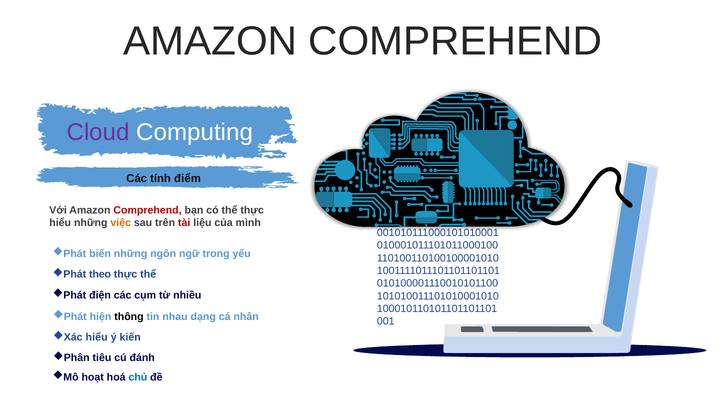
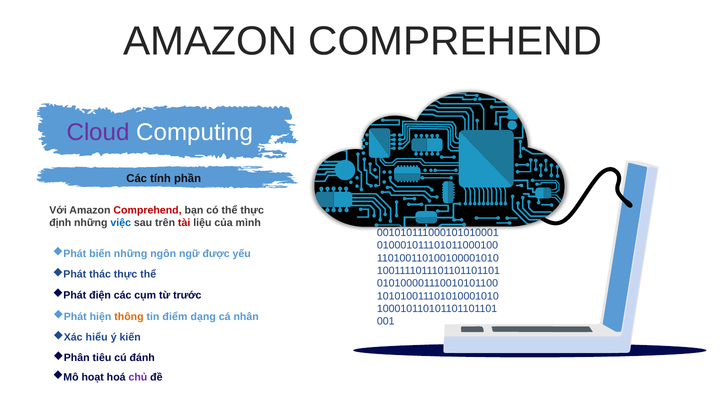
điểm: điểm -> phần (188, 178)
hiểu: hiểu -> định (60, 223)
việc colour: orange -> blue (121, 223)
trong: trong -> được (216, 254)
theo: theo -> thác (100, 275)
nhiều: nhiều -> trước (187, 295)
thông colour: black -> orange (129, 317)
nhau: nhau -> điểm (175, 317)
chủ colour: blue -> purple (138, 377)
